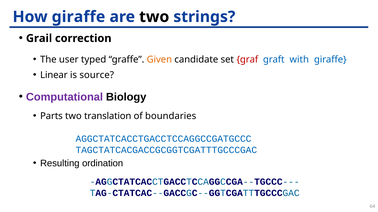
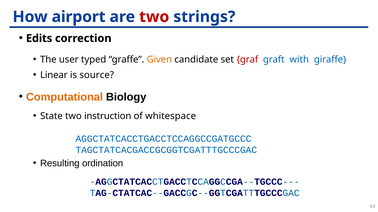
How giraffe: giraffe -> airport (79, 17)
two colour: black -> red (154, 17)
Grail: Grail -> Edits (39, 38)
Computational colour: purple -> orange (64, 97)
Parts: Parts -> State (51, 116)
translation: translation -> instruction (108, 116)
boundaries: boundaries -> whitespace (171, 116)
